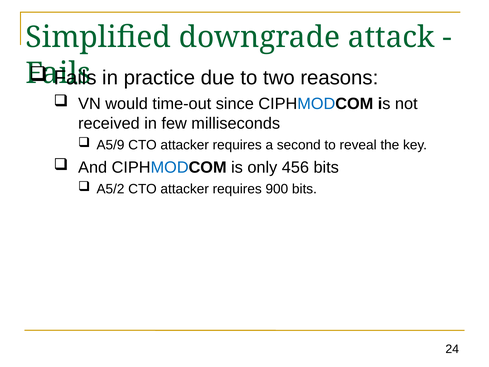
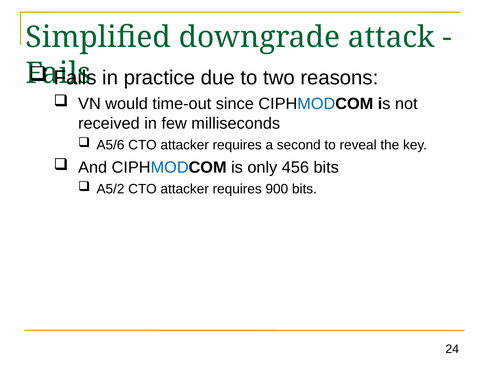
A5/9: A5/9 -> A5/6 (110, 145)
